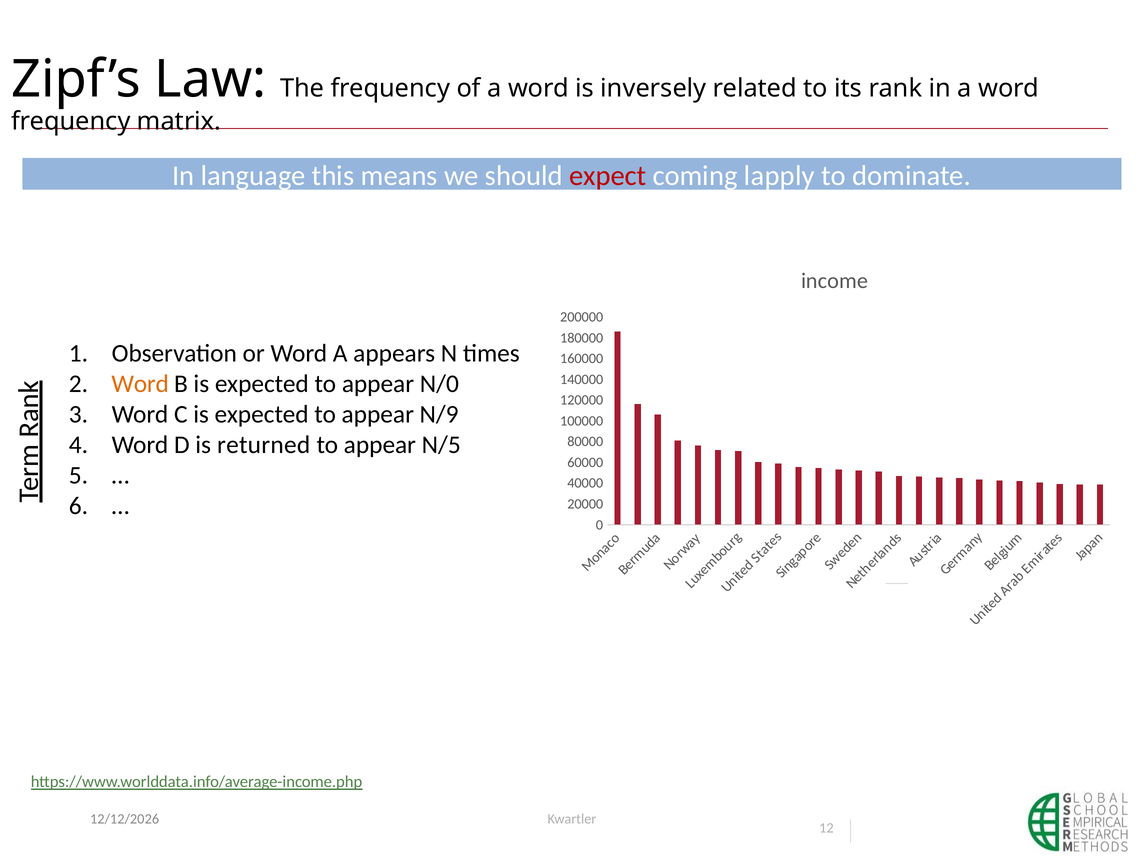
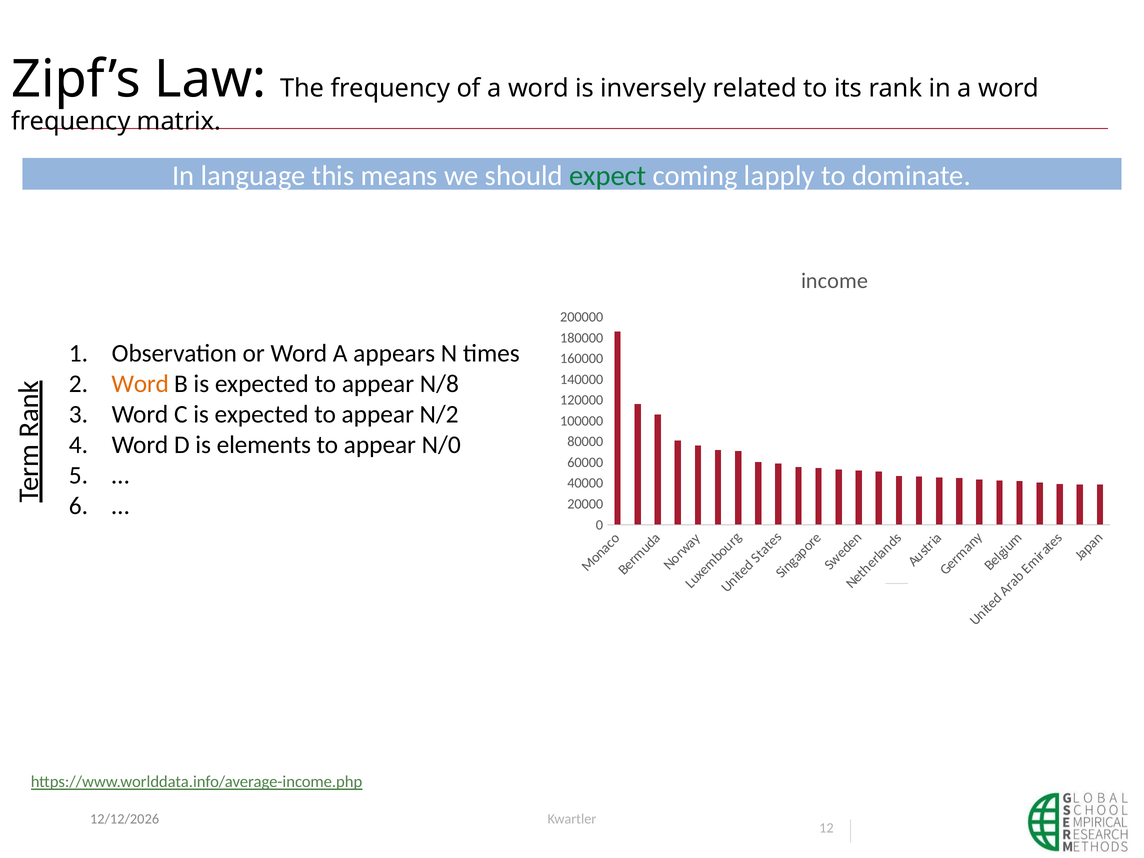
expect colour: red -> green (608, 176)
N/0: N/0 -> N/8 (439, 384)
N/9: N/9 -> N/2 (439, 414)
returned: returned -> elements (264, 445)
N/5: N/5 -> N/0 (441, 445)
